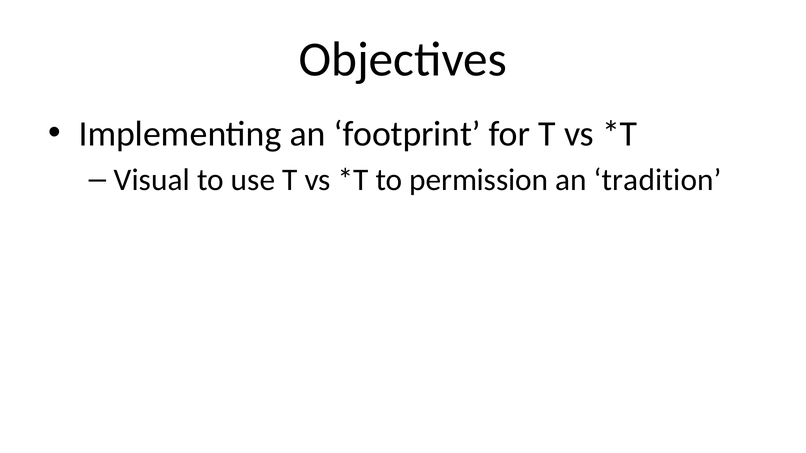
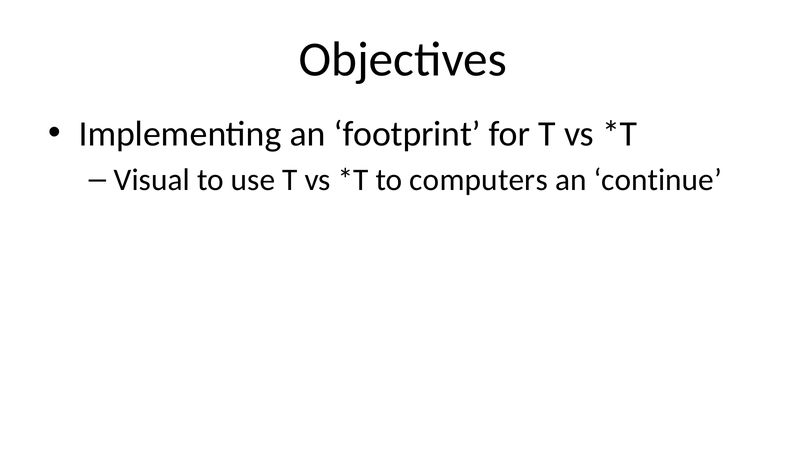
permission: permission -> computers (479, 180)
tradition: tradition -> continue (658, 180)
